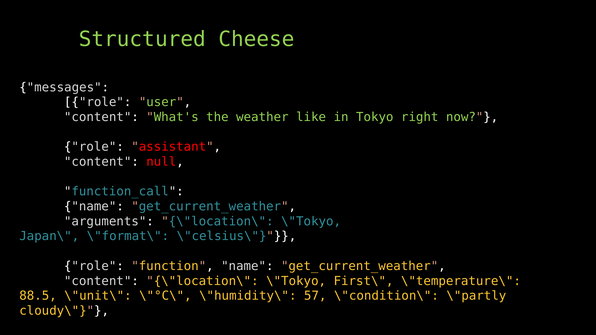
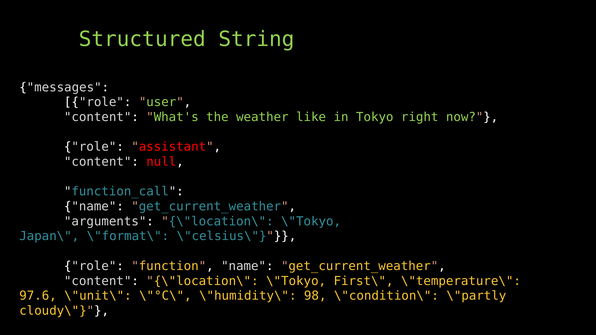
Cheese: Cheese -> String (256, 39)
88.5: 88.5 -> 97.6 (38, 296)
57: 57 -> 98 (315, 296)
